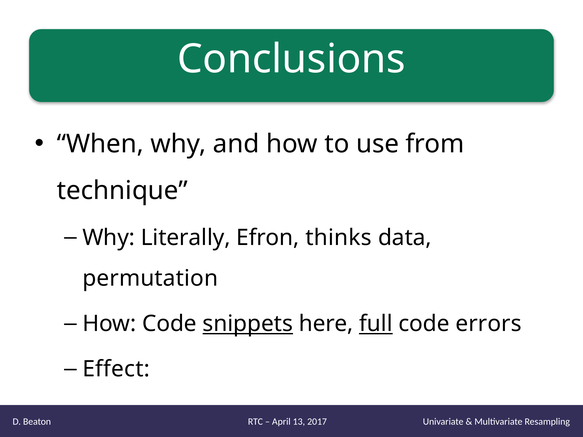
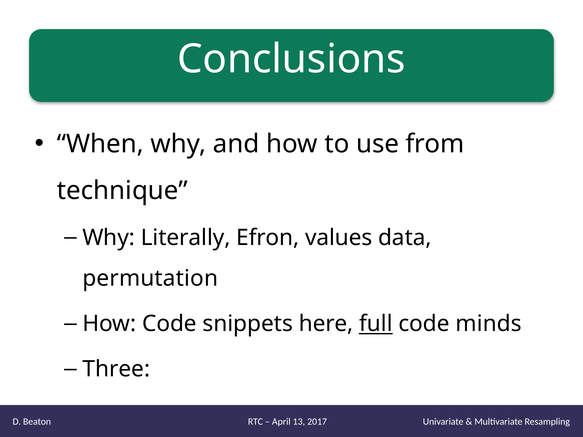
thinks: thinks -> values (339, 238)
snippets underline: present -> none (248, 324)
errors: errors -> minds (489, 324)
Effect: Effect -> Three (116, 369)
